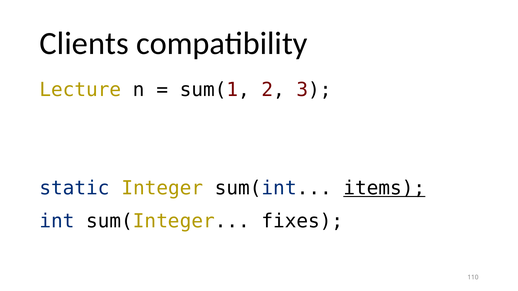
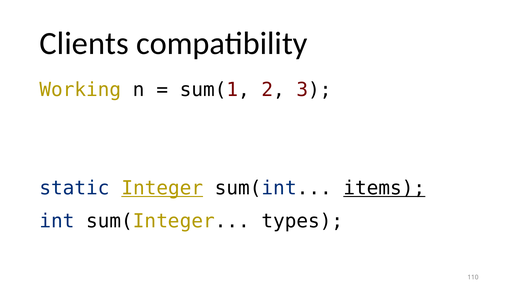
Lecture: Lecture -> Working (80, 90)
Integer underline: none -> present (162, 188)
fixes: fixes -> types (302, 221)
